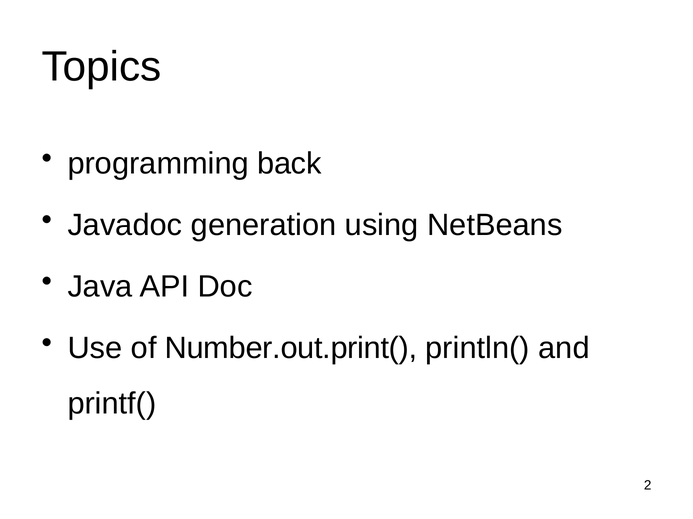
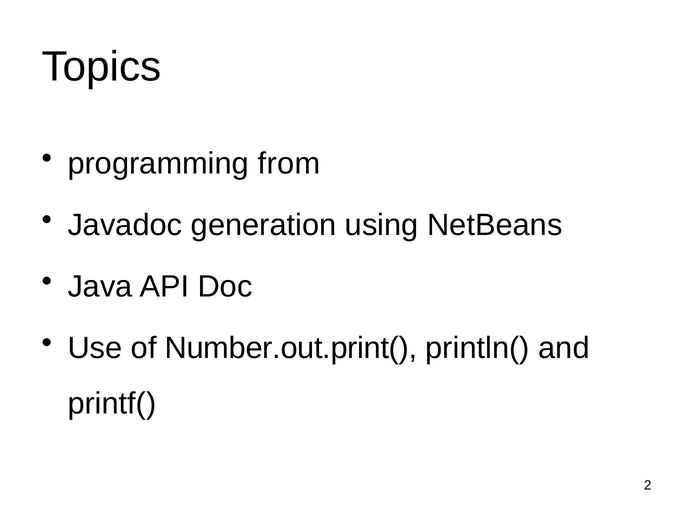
back: back -> from (289, 164)
